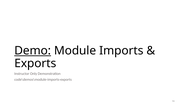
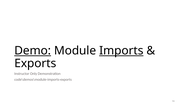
Imports underline: none -> present (121, 51)
